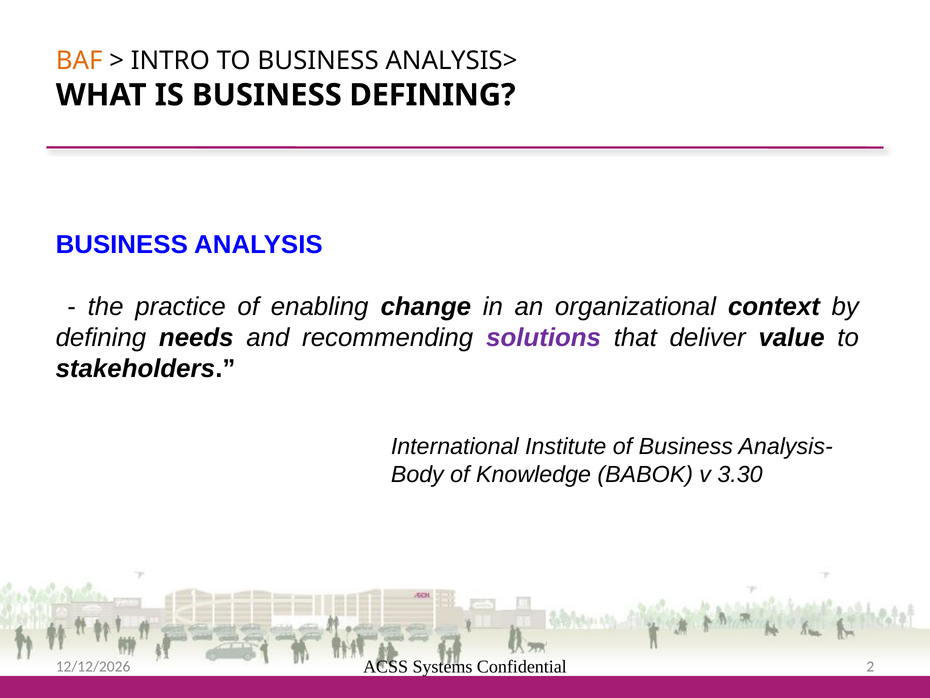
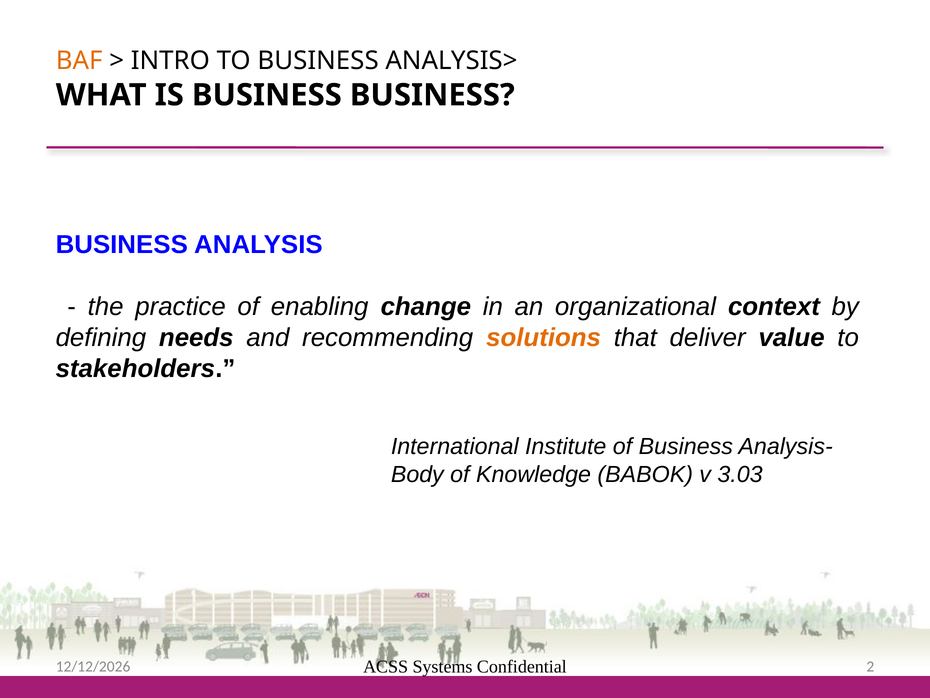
IS BUSINESS DEFINING: DEFINING -> BUSINESS (432, 95)
solutions colour: purple -> orange (544, 338)
3.30: 3.30 -> 3.03 (740, 474)
